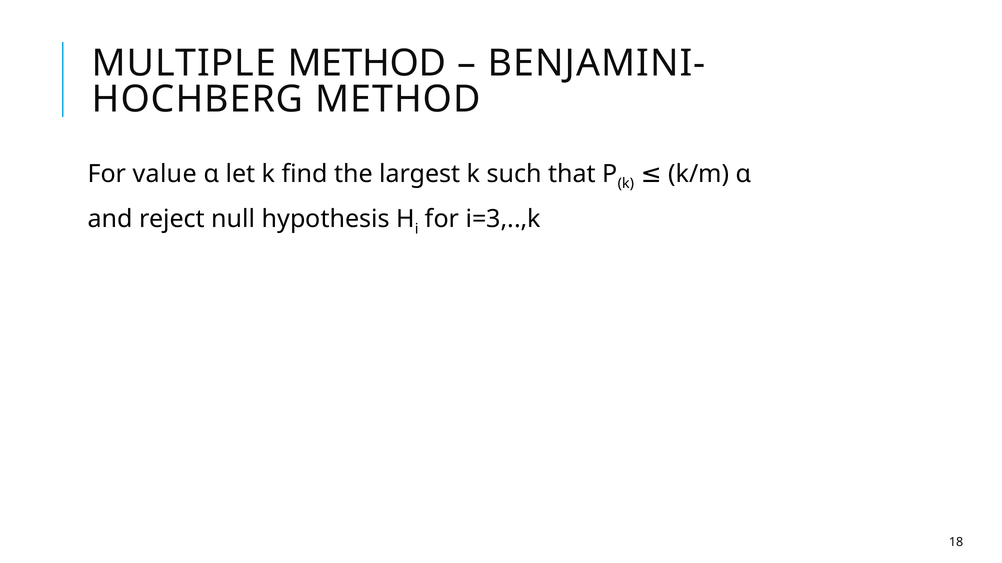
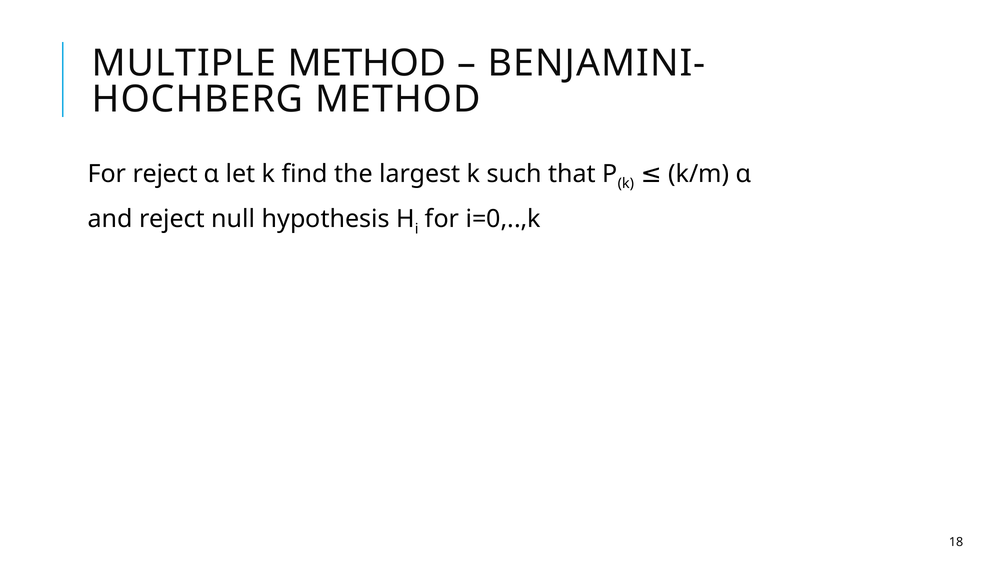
For value: value -> reject (165, 174)
i=3,..,k: i=3,..,k -> i=0,..,k (503, 219)
